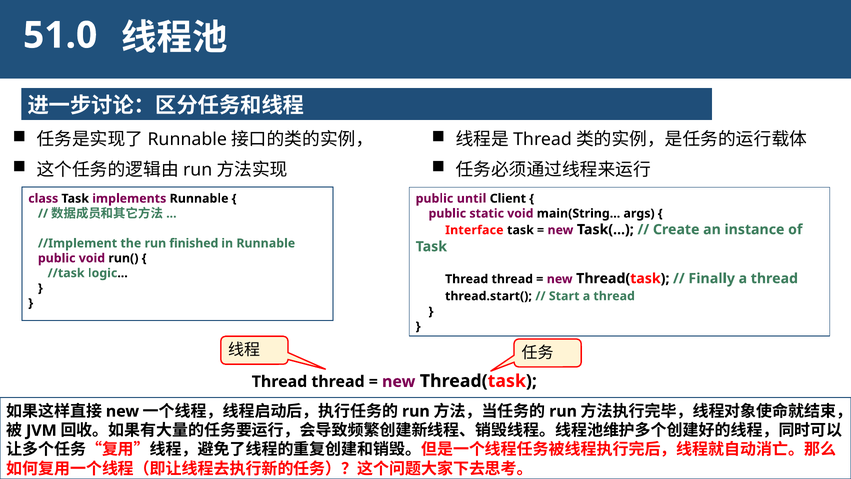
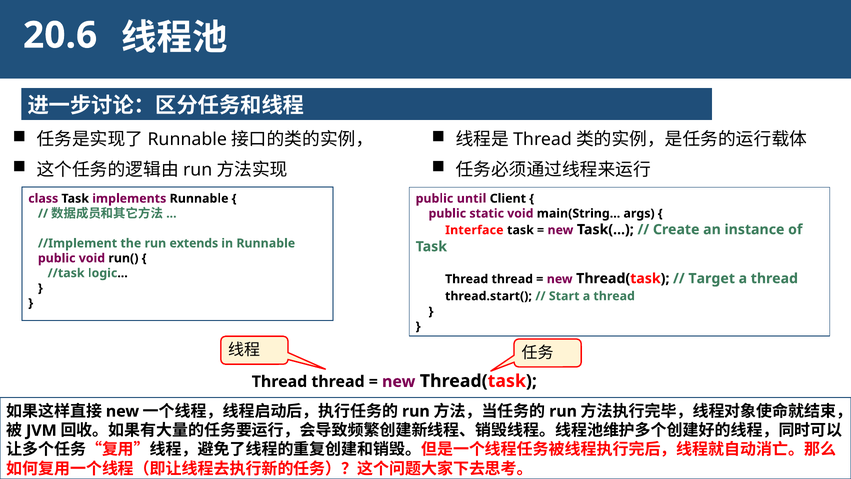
51.0: 51.0 -> 20.6 (60, 35)
finished: finished -> extends (194, 243)
Finally: Finally -> Target (712, 278)
